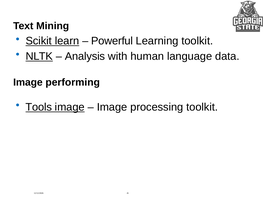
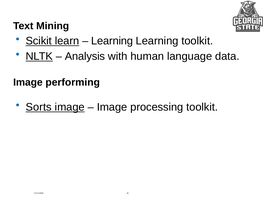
Powerful: Powerful -> Learning (112, 41)
Tools: Tools -> Sorts (39, 107)
